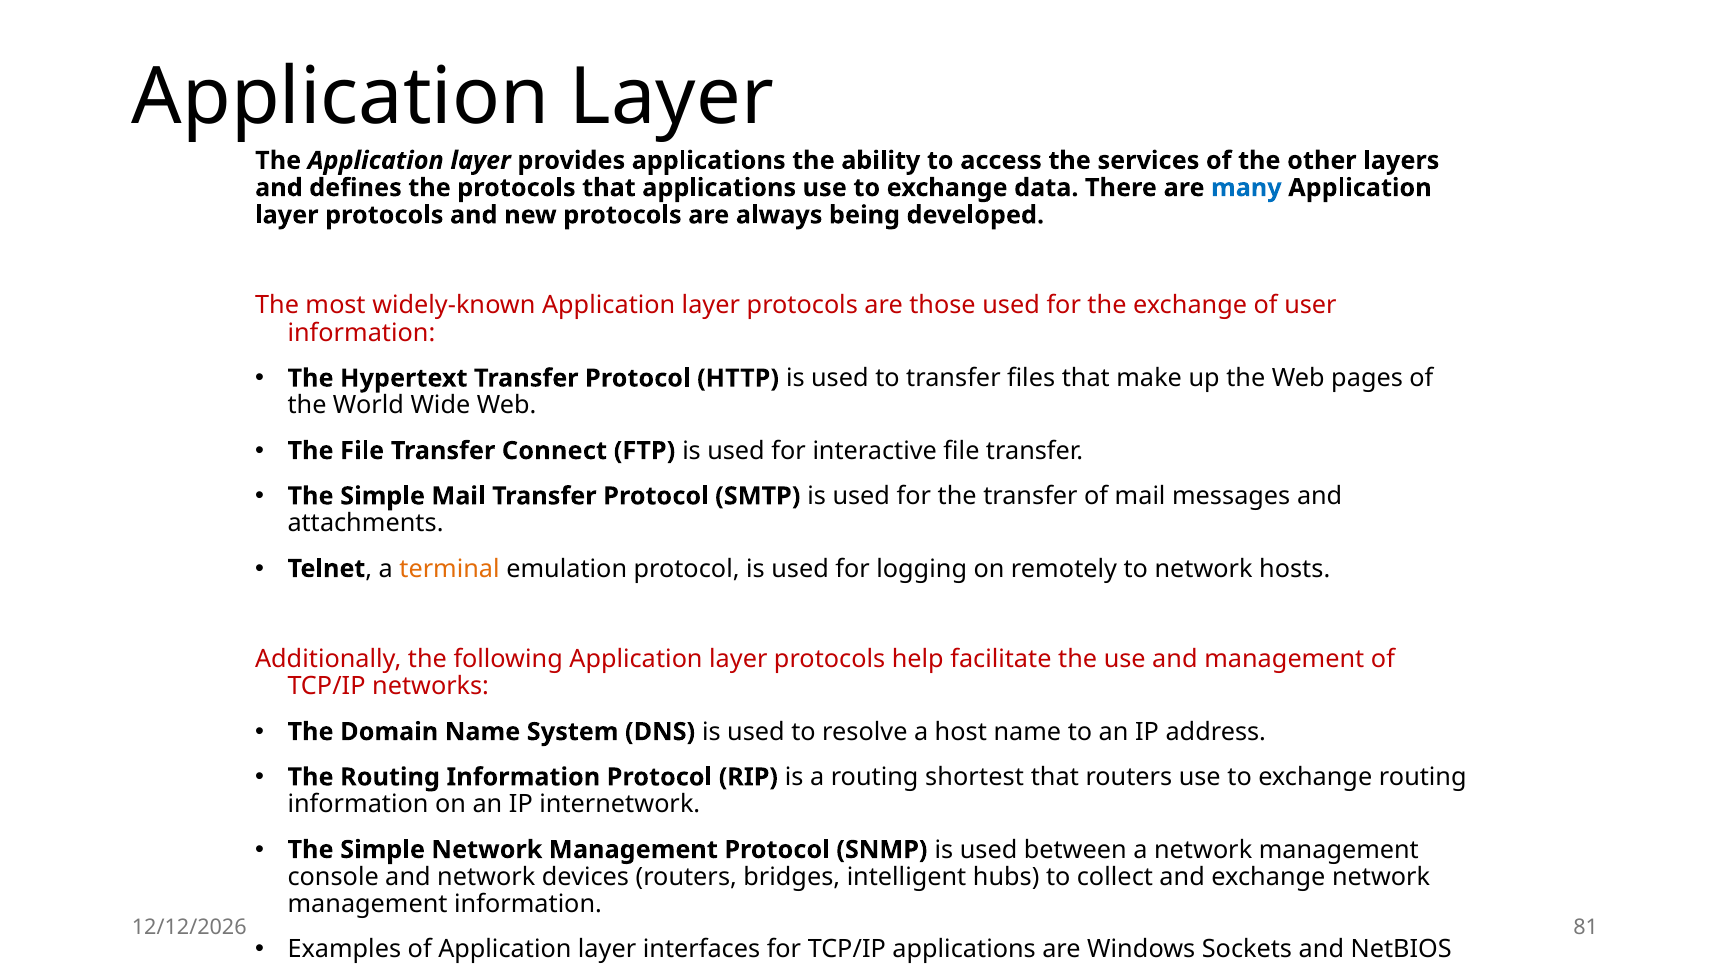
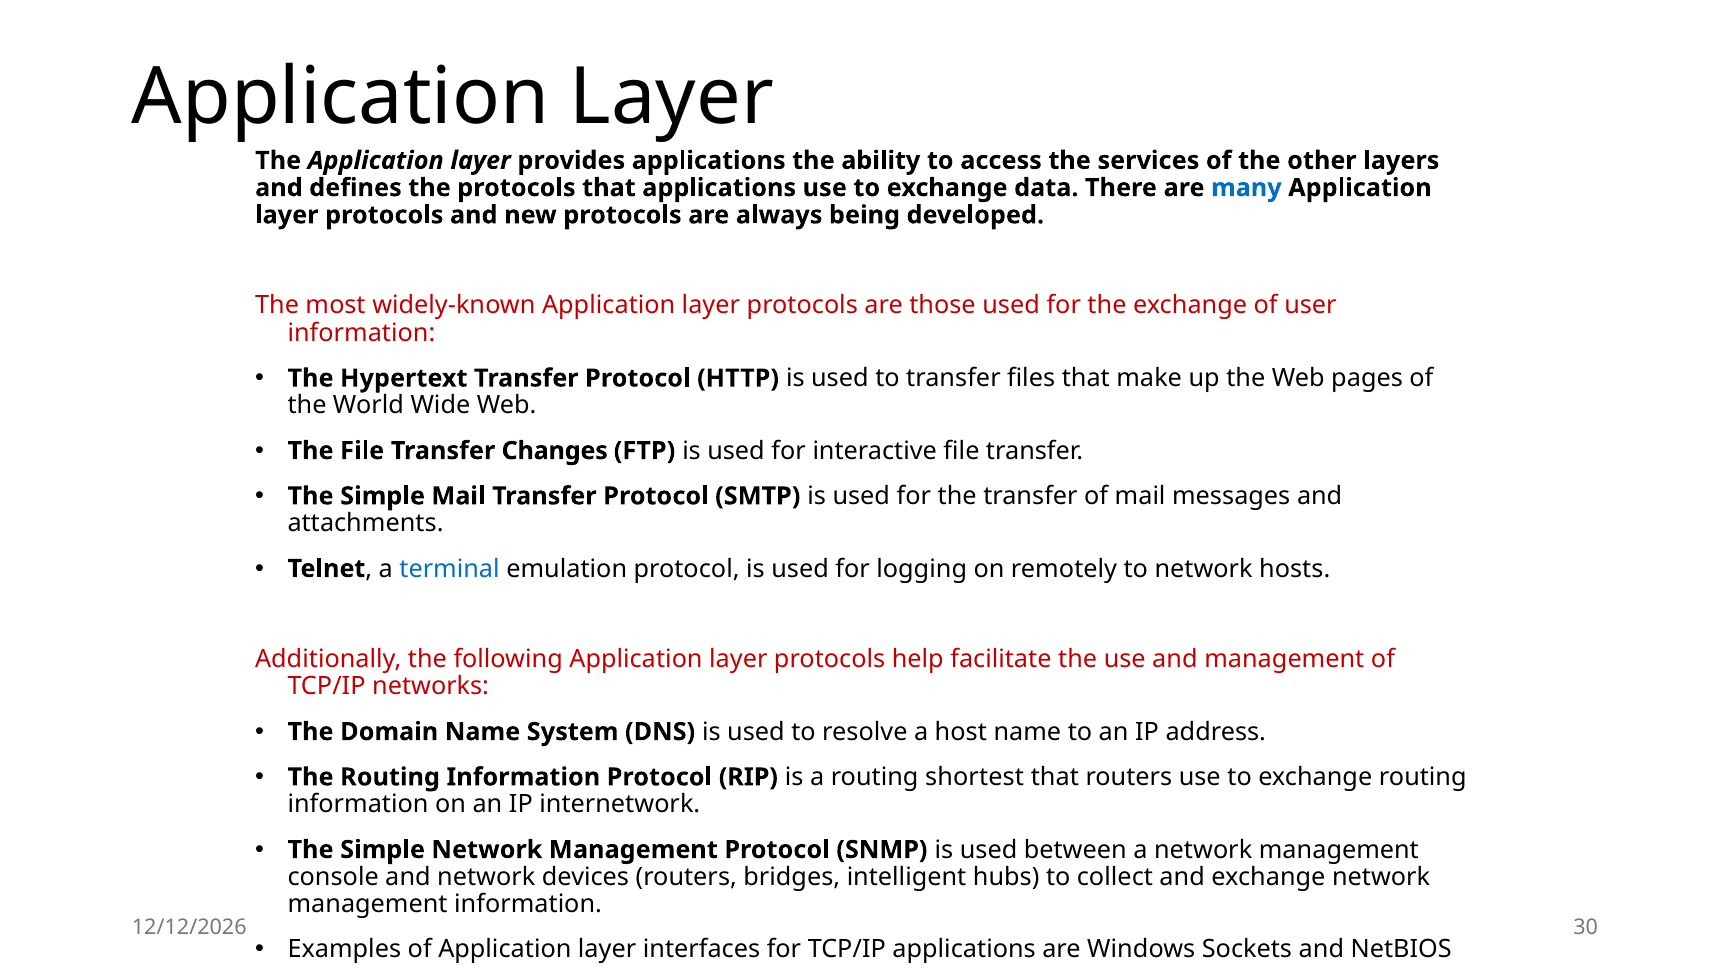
Connect: Connect -> Changes (555, 451)
terminal colour: orange -> blue (450, 569)
81: 81 -> 30 (1586, 928)
